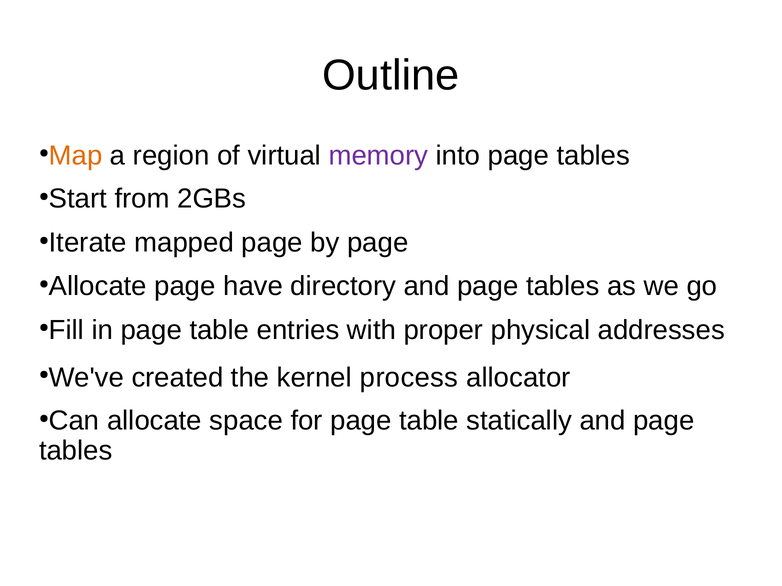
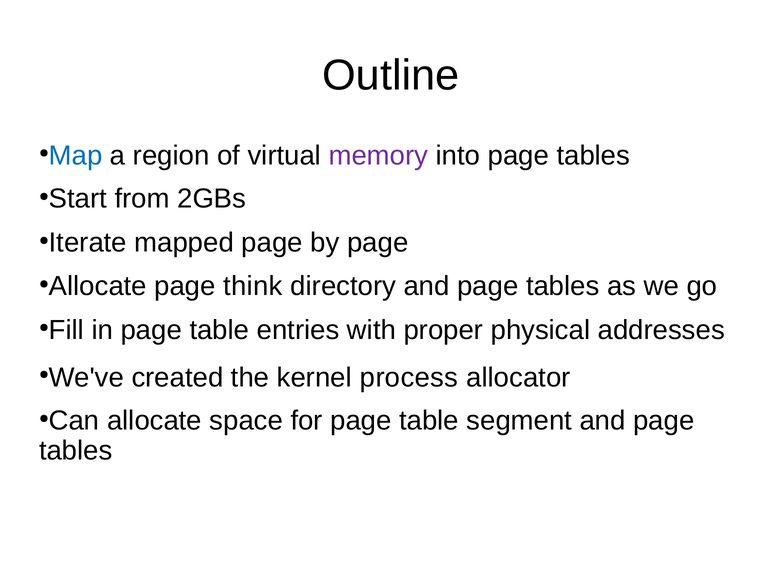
Map colour: orange -> blue (76, 156)
have: have -> think (253, 286)
statically: statically -> segment (519, 421)
